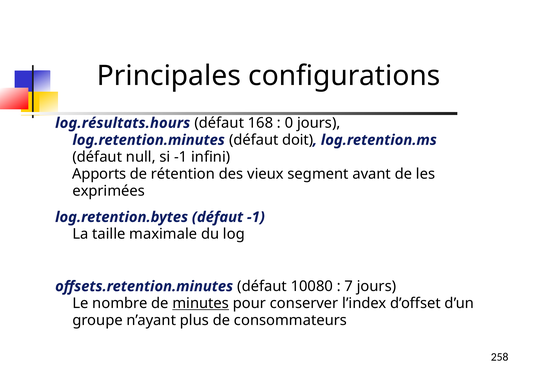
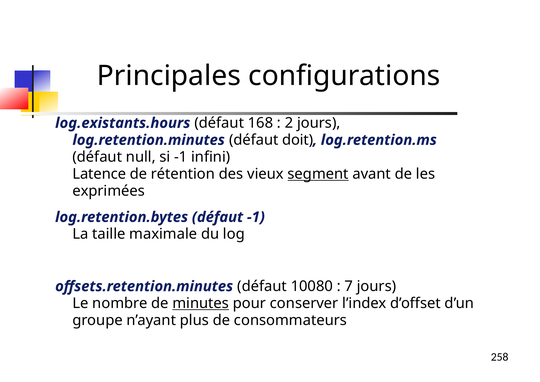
log.résultats.hours: log.résultats.hours -> log.existants.hours (123, 123)
0: 0 -> 2 (289, 123)
Apports: Apports -> Latence (99, 174)
segment underline: none -> present (318, 174)
